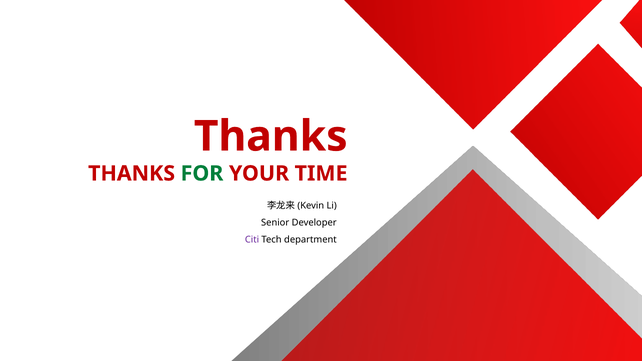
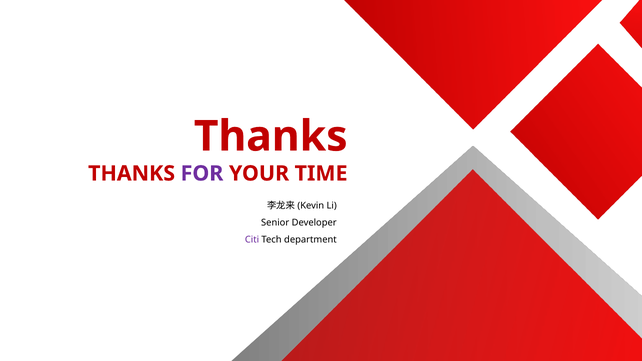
FOR colour: green -> purple (202, 174)
